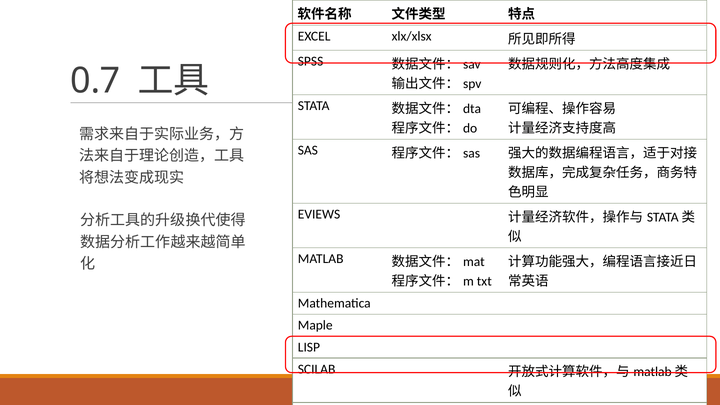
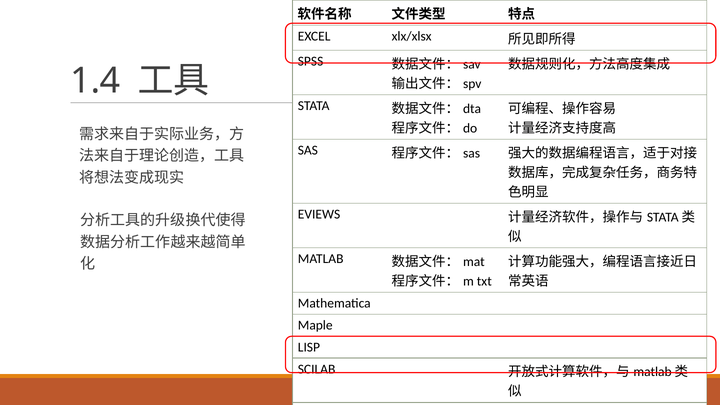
0.7: 0.7 -> 1.4 (95, 81)
